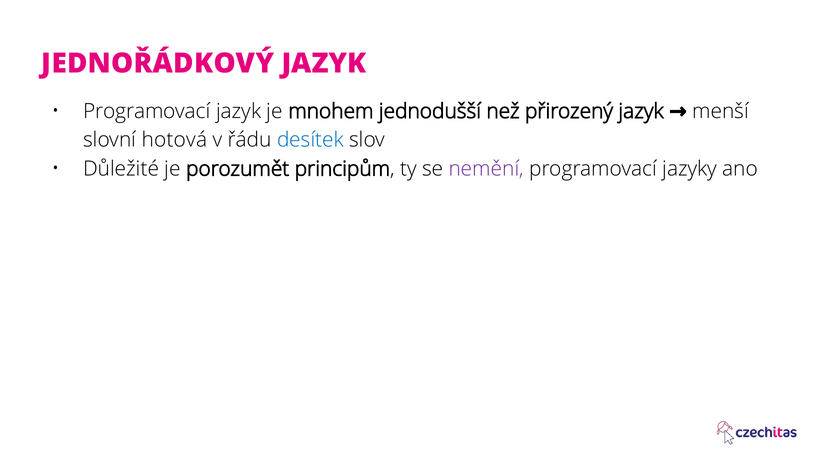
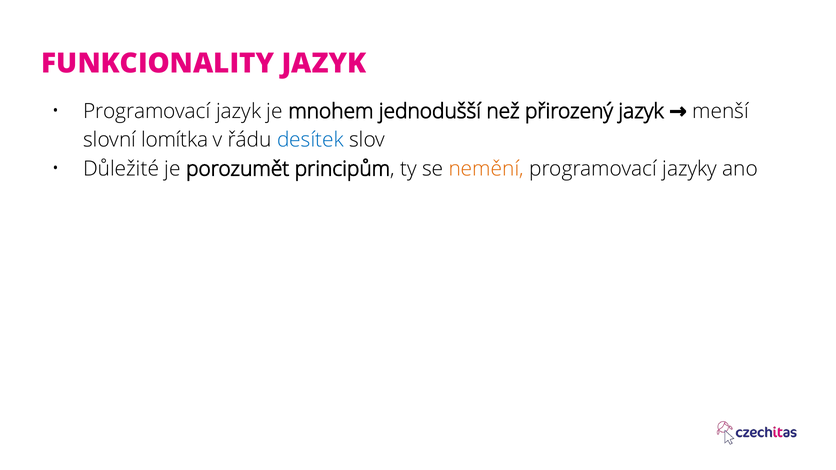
JEDNOŘÁDKOVÝ: JEDNOŘÁDKOVÝ -> FUNKCIONALITY (158, 64)
hotová: hotová -> lomítka (175, 140)
nemění colour: purple -> orange (486, 169)
